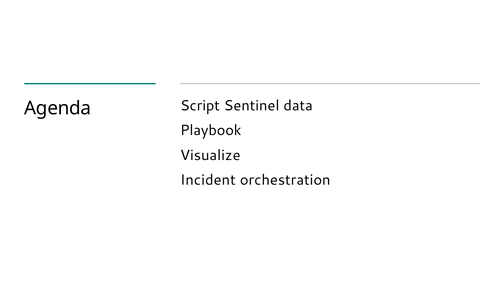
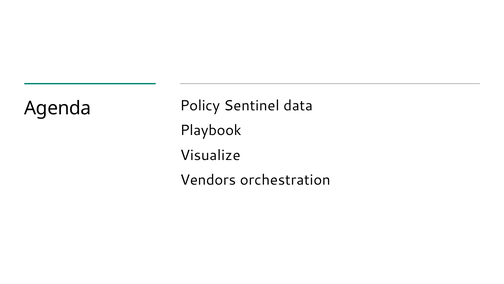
Script: Script -> Policy (200, 105)
Incident: Incident -> Vendors (208, 180)
